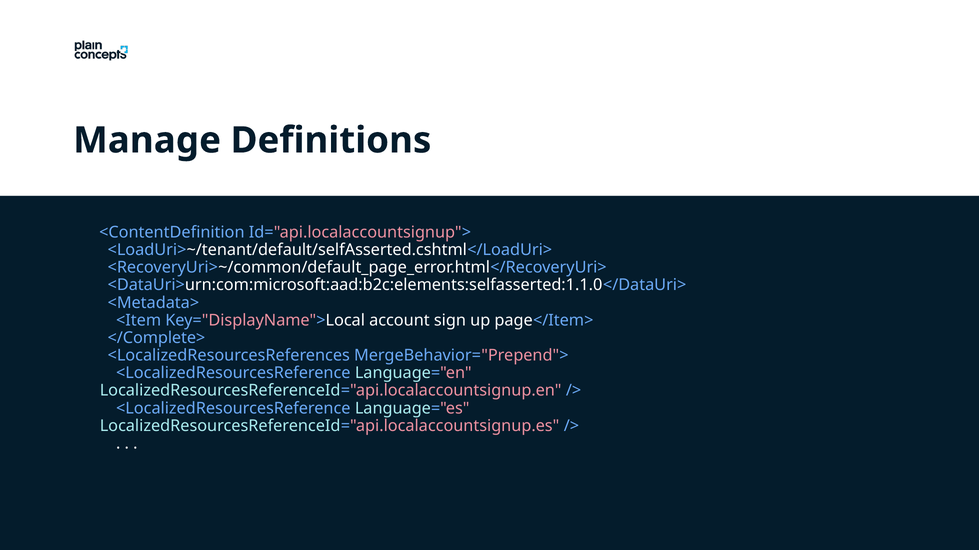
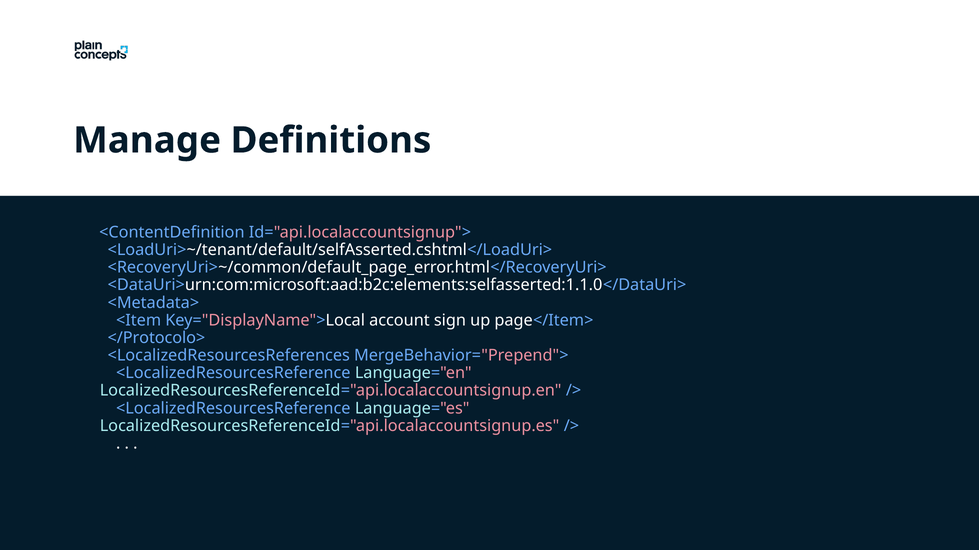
</Complete>: </Complete> -> </Protocolo> (156, 338)
